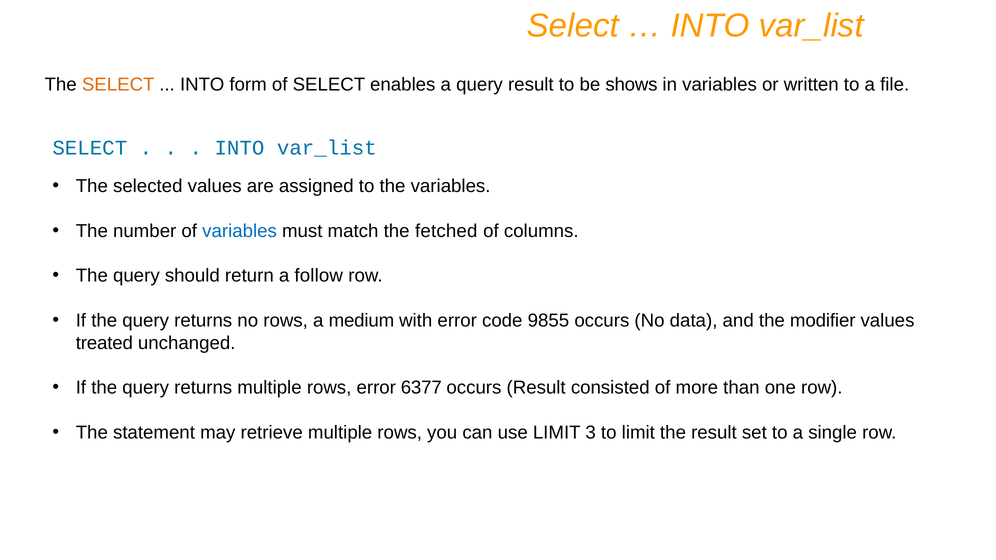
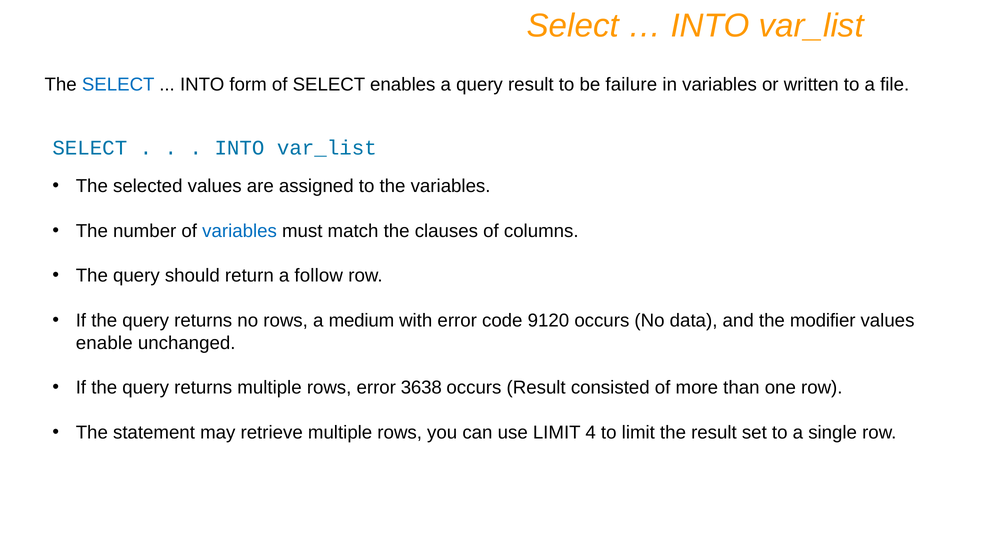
SELECT colour: orange -> blue (118, 85)
shows: shows -> failure (631, 85)
fetched: fetched -> clauses (446, 231)
9855: 9855 -> 9120 (548, 321)
treated: treated -> enable (104, 343)
6377: 6377 -> 3638 (421, 388)
3: 3 -> 4 (591, 433)
